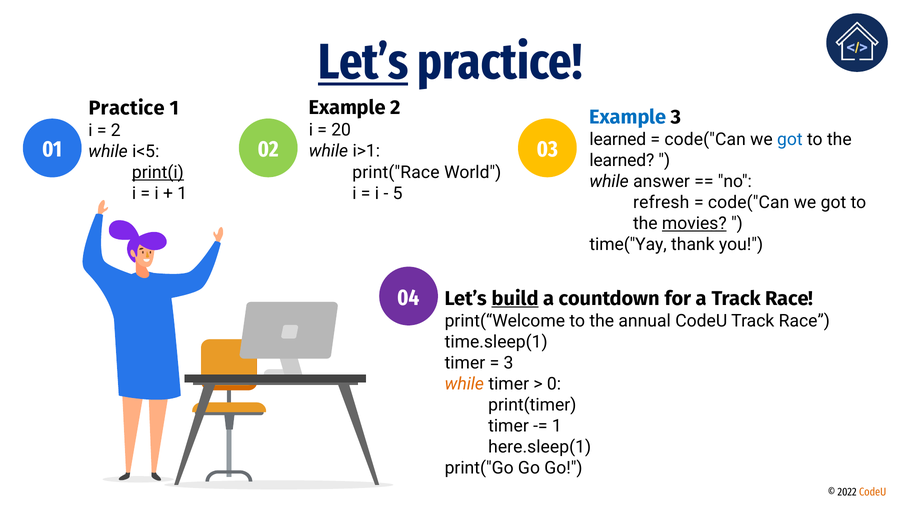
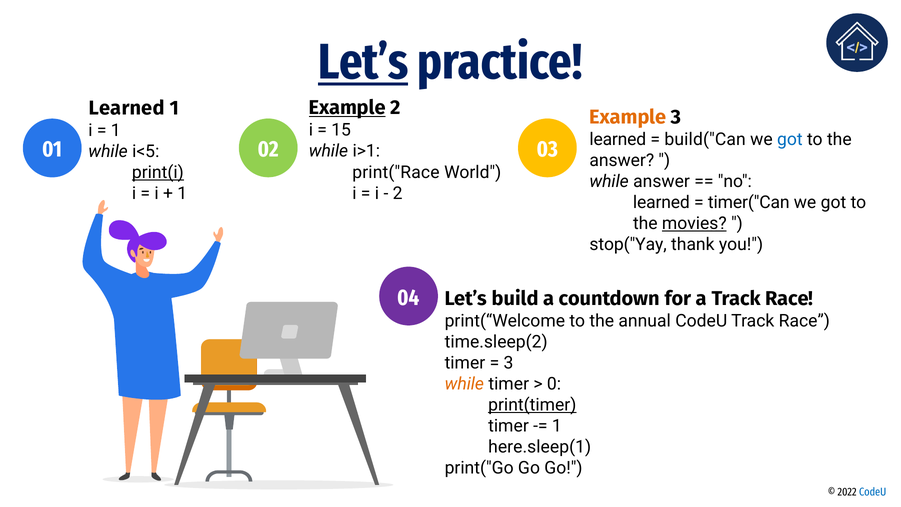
Example underline: none -> present (347, 108)
Practice: Practice -> Learned (127, 108)
Example colour: blue -> orange (628, 117)
20: 20 -> 15 (341, 130)
2: 2 -> 1 (116, 130)
code("Can: code("Can -> build("Can (705, 139)
learned: learned -> answer (622, 160)
5: 5 -> 2 (398, 193)
refresh: refresh -> learned (661, 202)
code("Can: code("Can -> timer("Can (749, 202)
time("Yay: time("Yay -> stop("Yay (628, 245)
build underline: present -> none (515, 298)
time.sleep(1: time.sleep(1 -> time.sleep(2 (496, 342)
print(timer underline: none -> present (532, 405)
CodeU colour: orange -> blue (873, 492)
